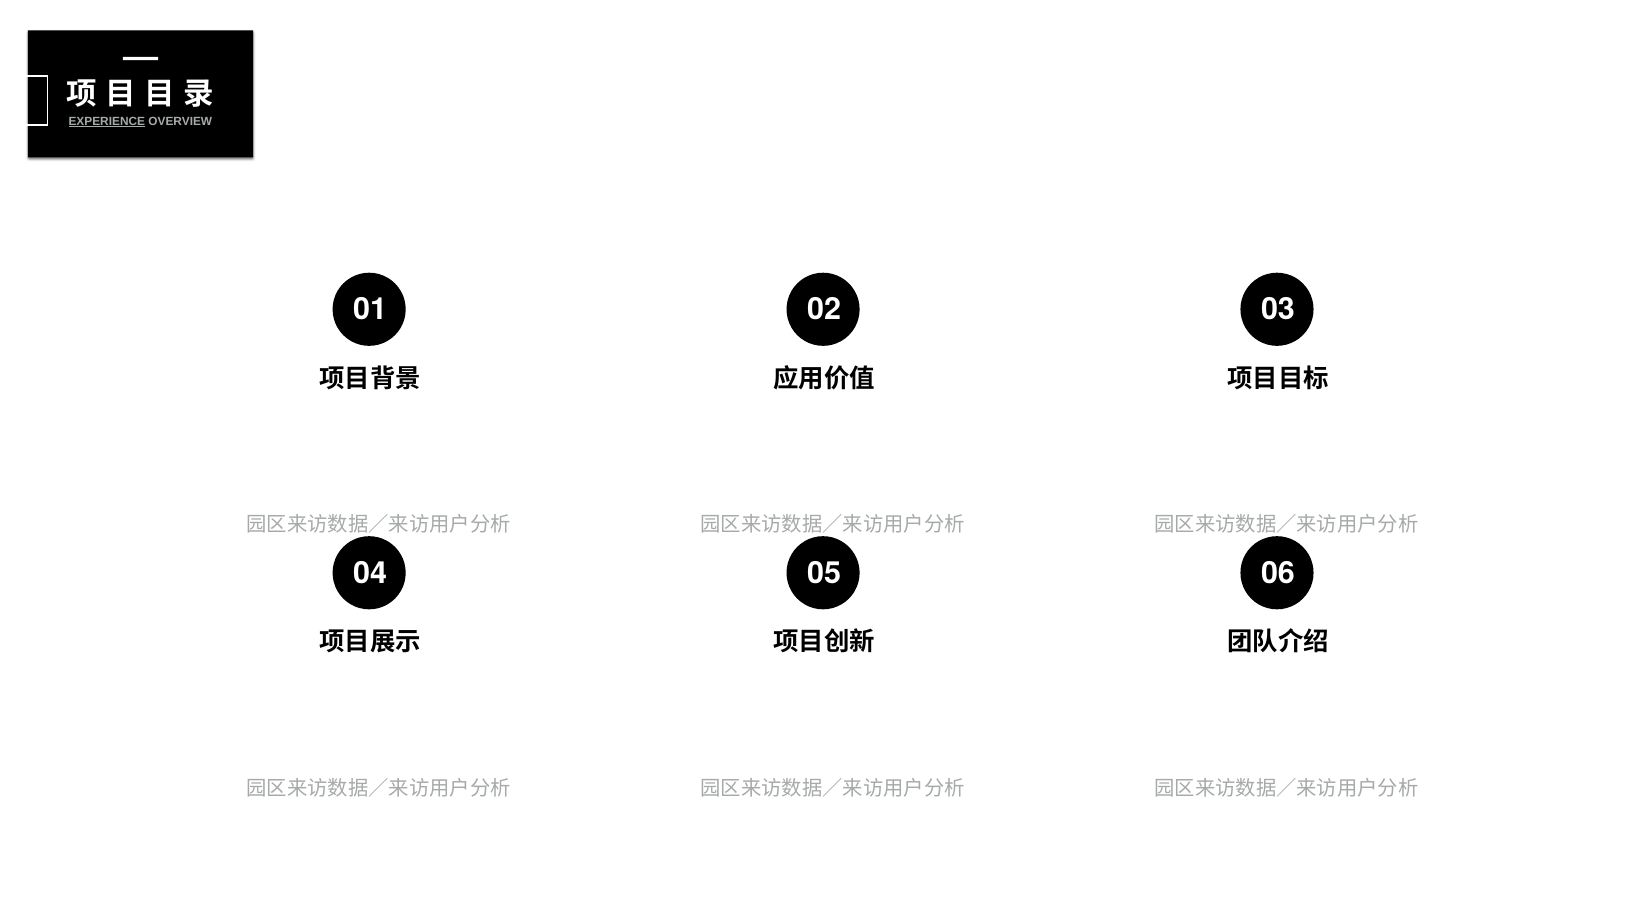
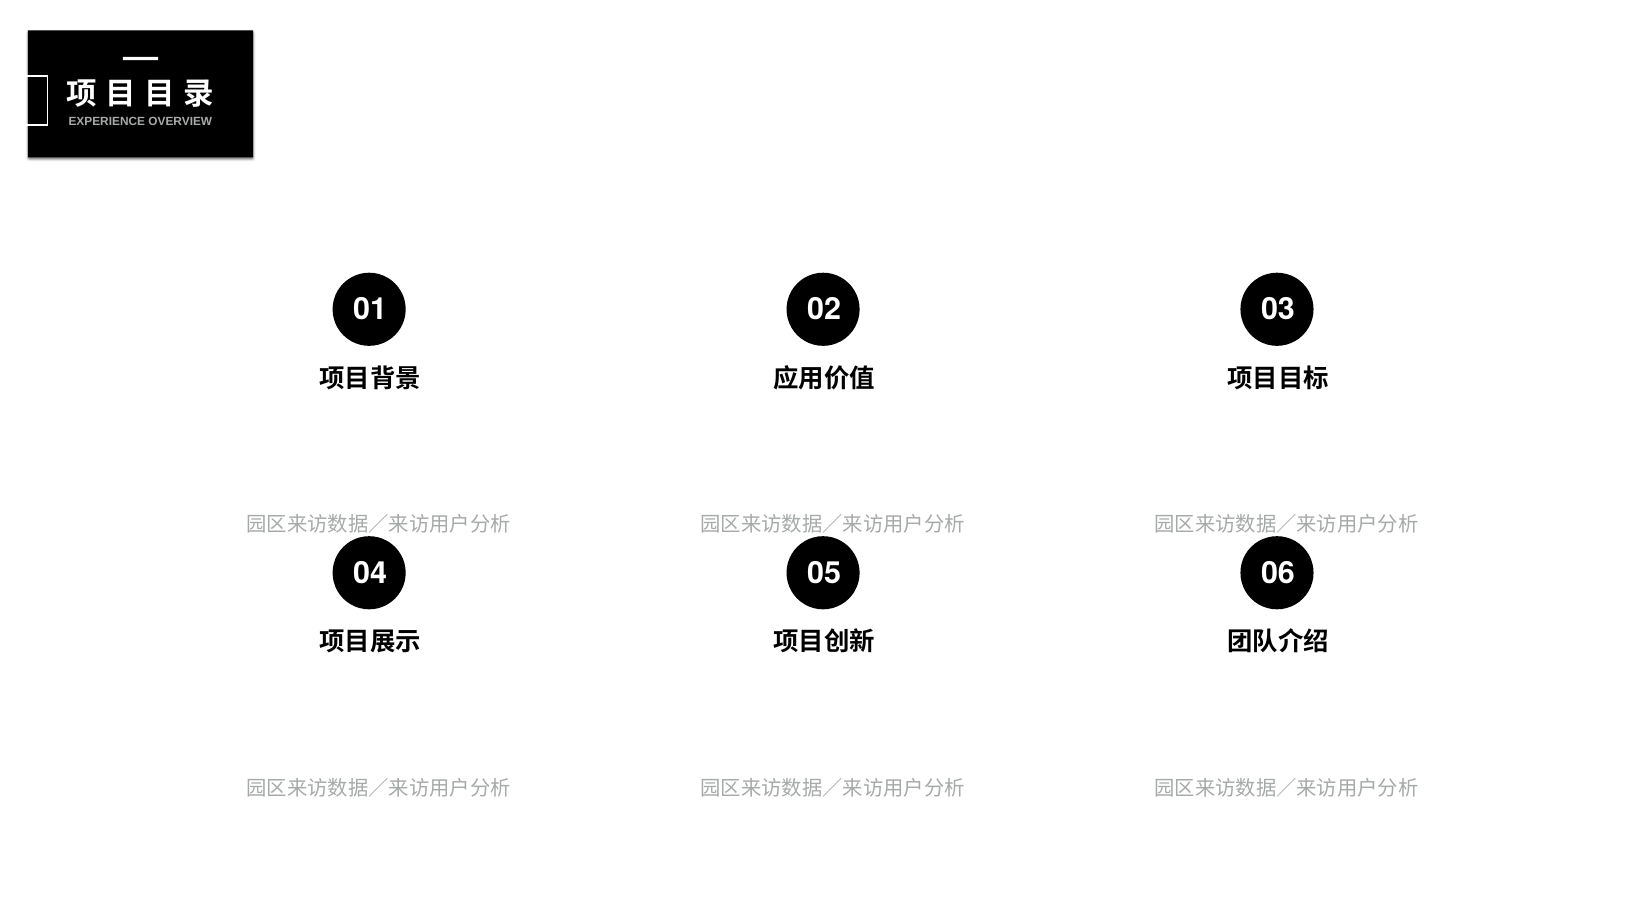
EXPERIENCE underline: present -> none (107, 121)
